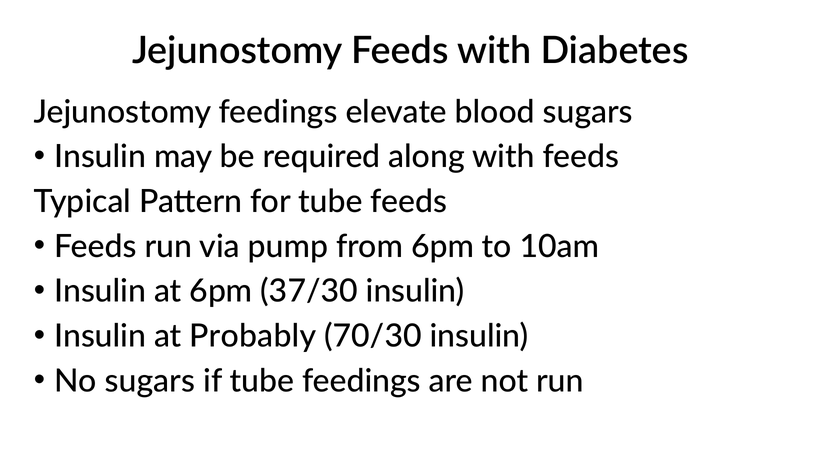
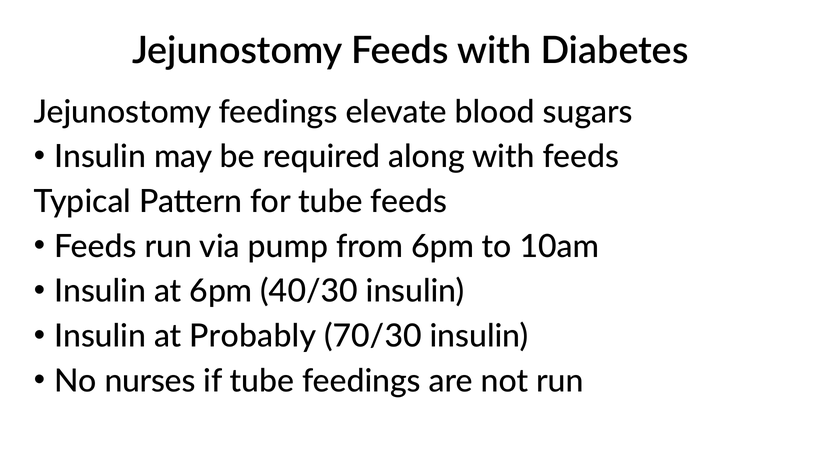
37/30: 37/30 -> 40/30 (309, 291)
No sugars: sugars -> nurses (150, 381)
